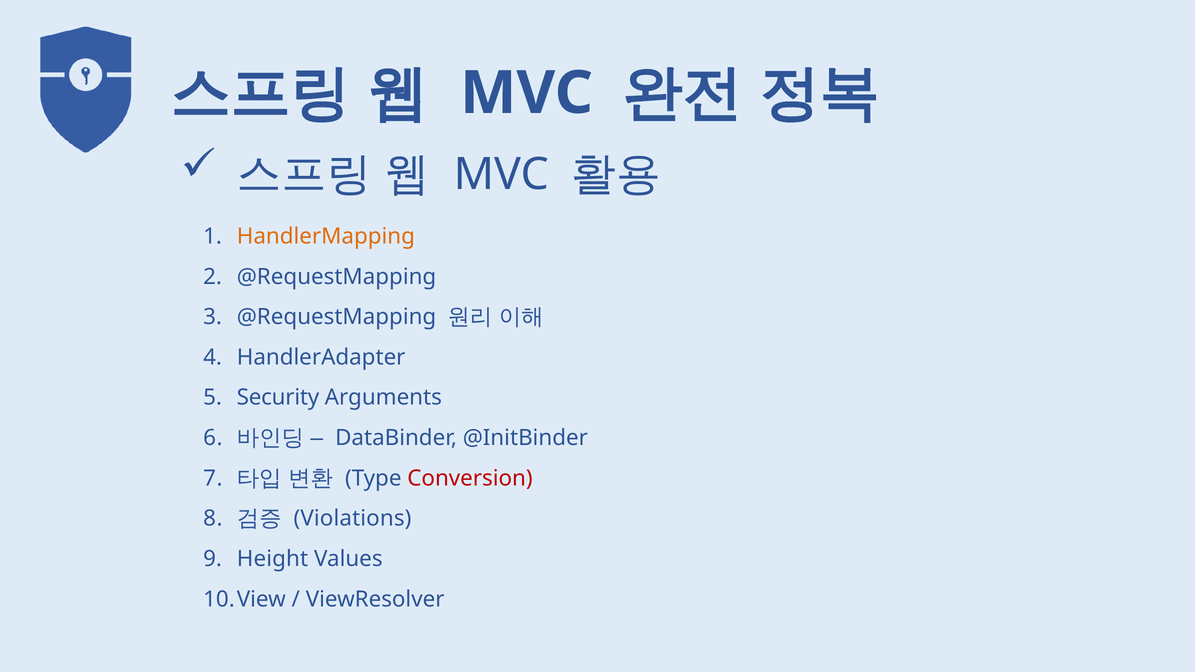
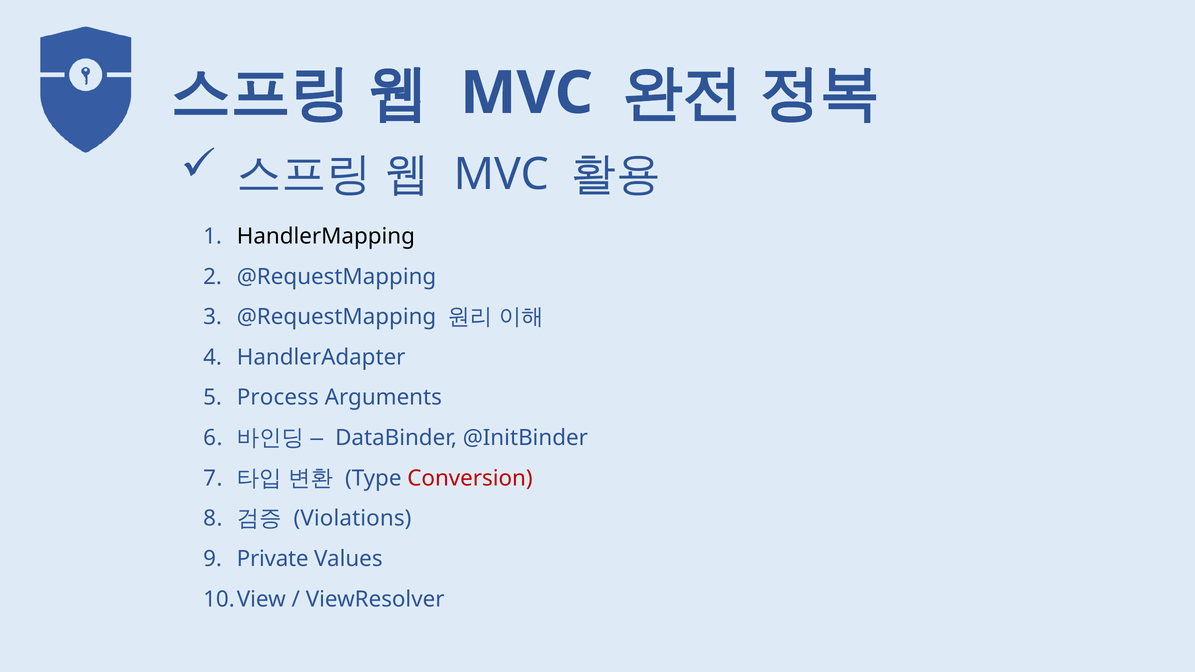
HandlerMapping colour: orange -> black (326, 236)
Security: Security -> Process (278, 398)
Height: Height -> Private (273, 559)
